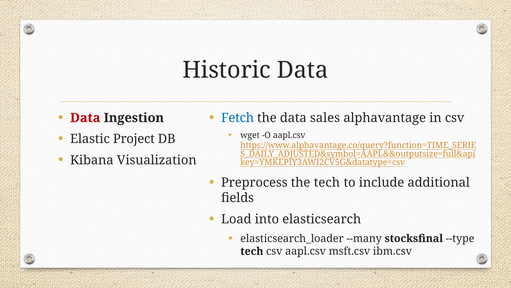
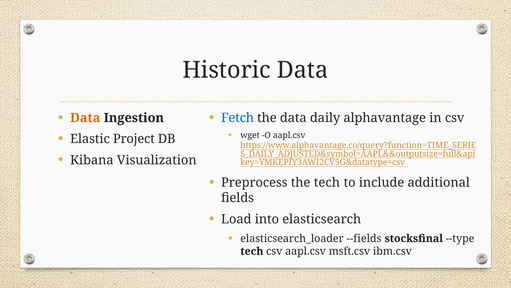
Data colour: red -> orange (85, 118)
sales: sales -> daily (325, 118)
--many: --many -> --fields (364, 238)
